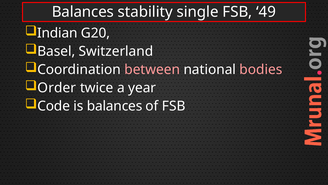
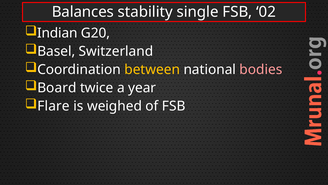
49: 49 -> 02 (266, 12)
between colour: pink -> yellow (152, 69)
Order: Order -> Board (57, 88)
Code: Code -> Flare (54, 106)
is balances: balances -> weighed (114, 106)
